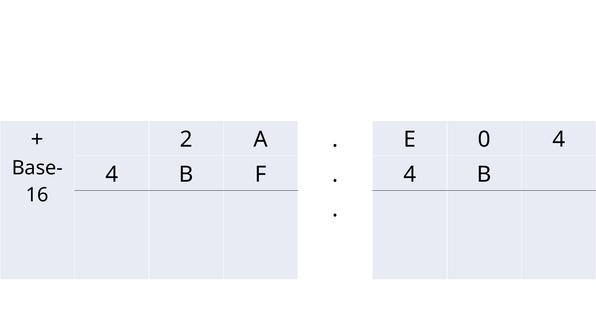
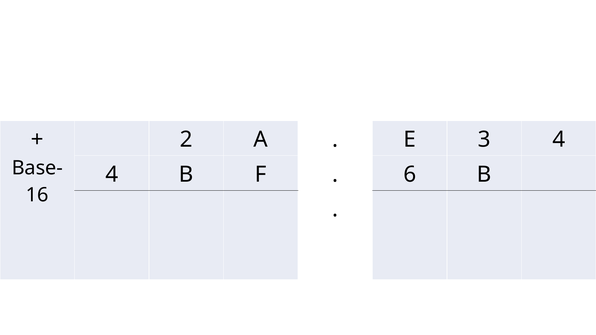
0: 0 -> 3 (484, 139)
4: 4 -> 6 (410, 174)
